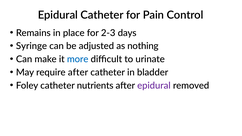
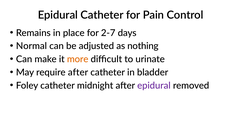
2-3: 2-3 -> 2-7 (108, 33)
Syringe: Syringe -> Normal (31, 46)
more colour: blue -> orange (78, 59)
nutrients: nutrients -> midnight (95, 86)
